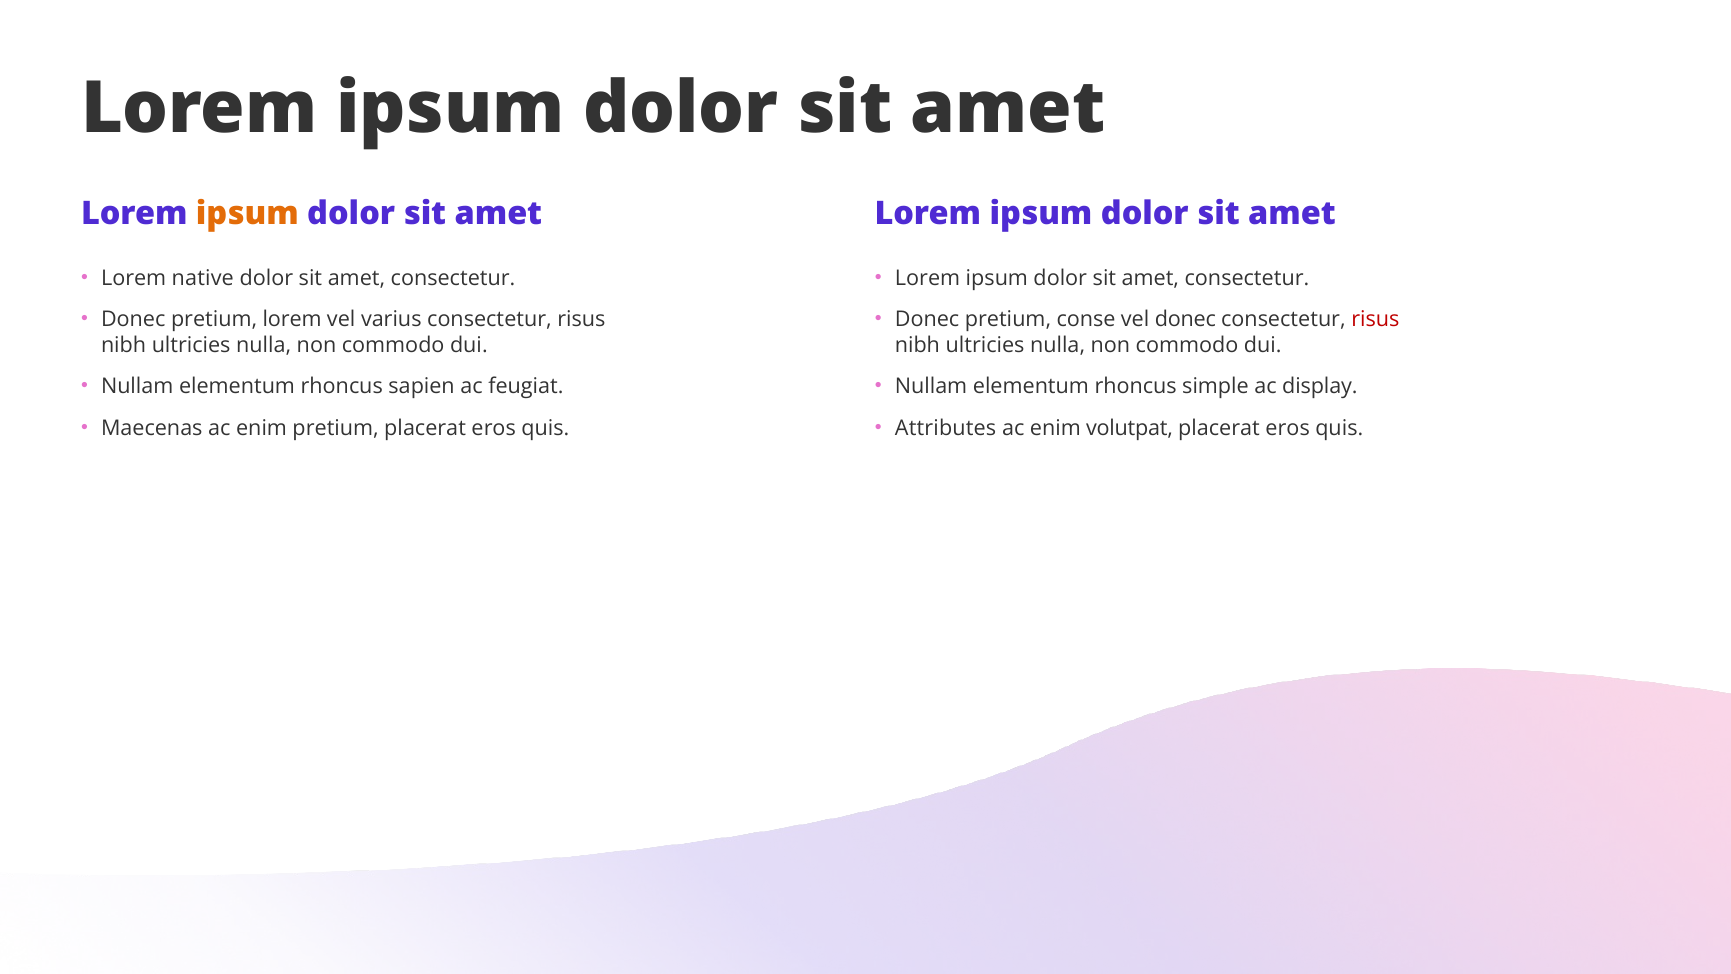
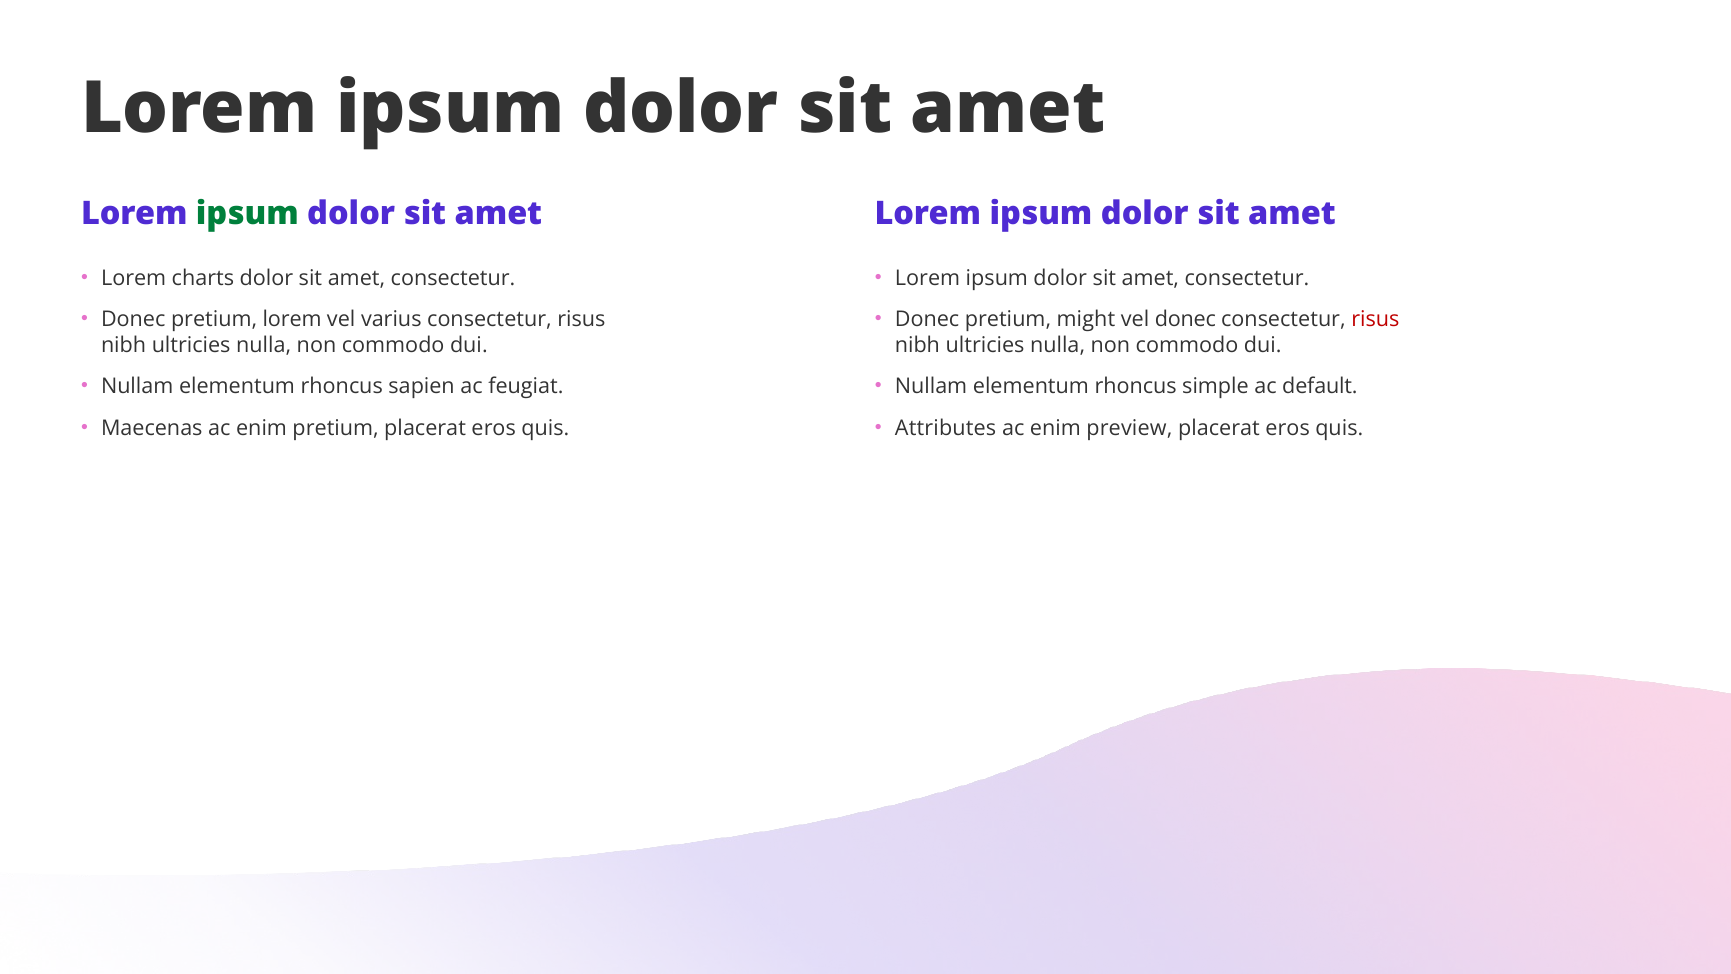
ipsum colour: orange -> green (247, 214)
native: native -> charts (203, 278)
conse: conse -> might (1086, 320)
display: display -> default (1320, 387)
volutpat: volutpat -> preview (1129, 428)
